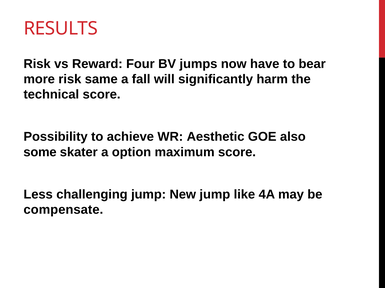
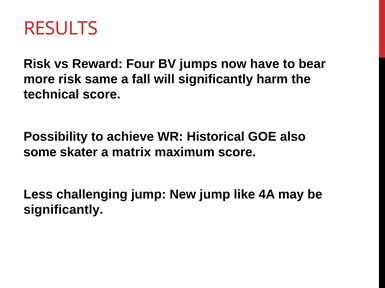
Aesthetic: Aesthetic -> Historical (216, 137)
option: option -> matrix (131, 152)
compensate: compensate -> significantly (63, 210)
